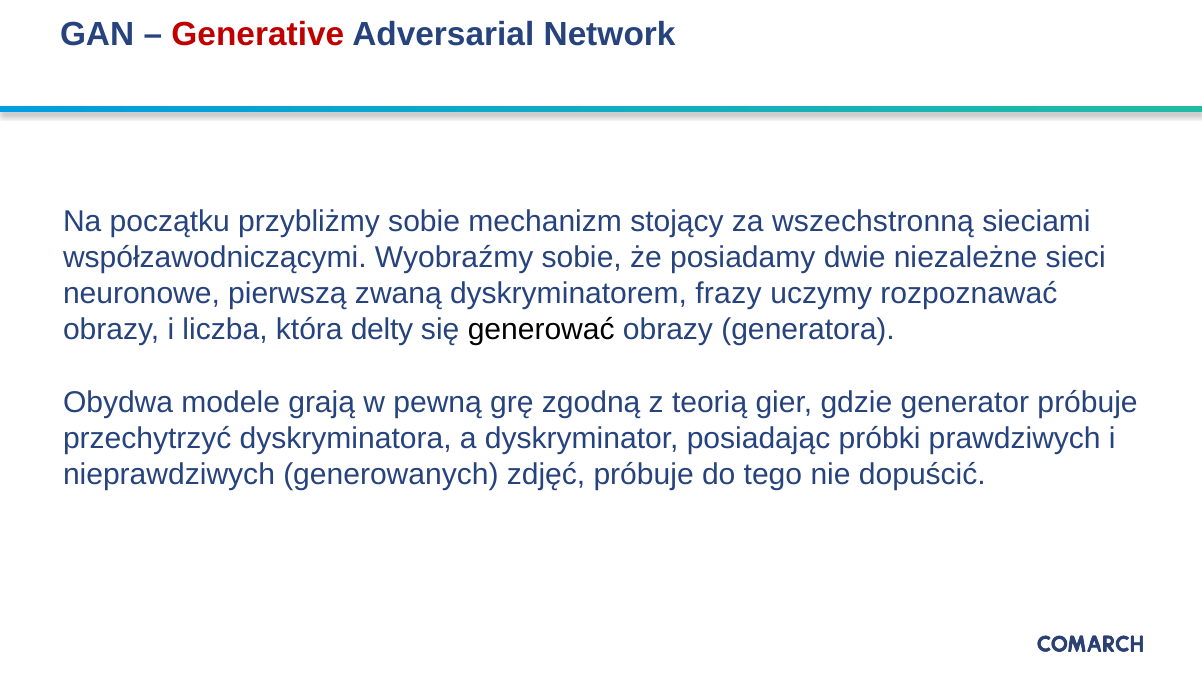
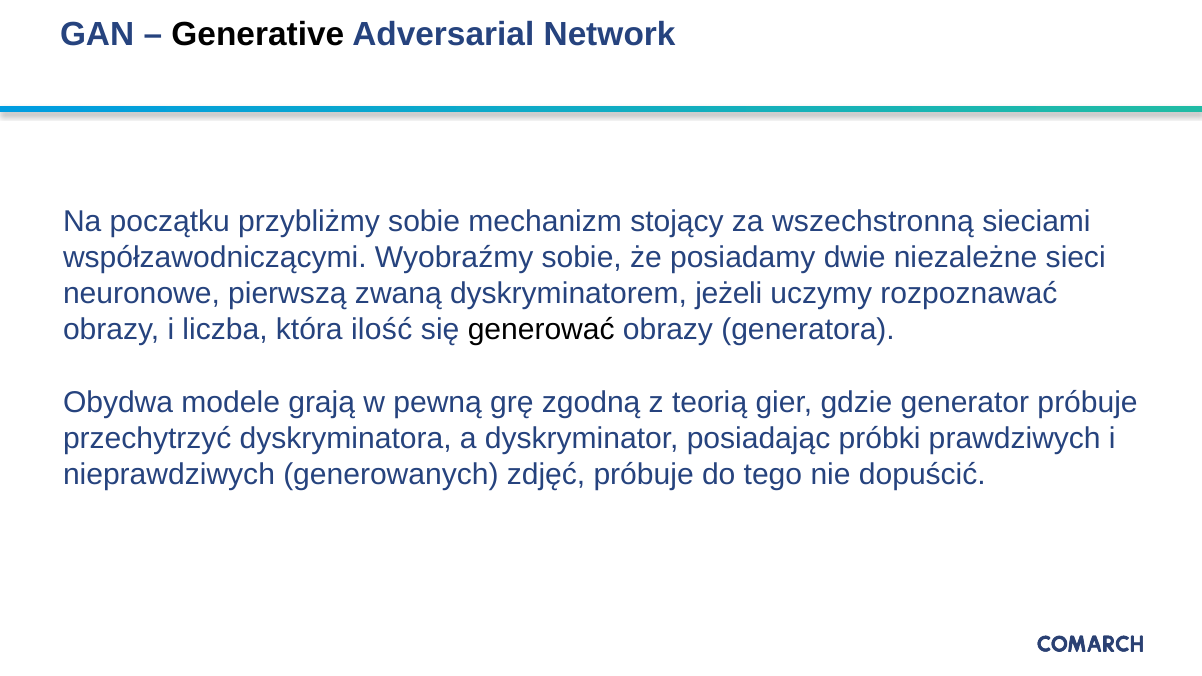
Generative colour: red -> black (258, 35)
frazy: frazy -> jeżeli (729, 294)
delty: delty -> ilość (382, 330)
